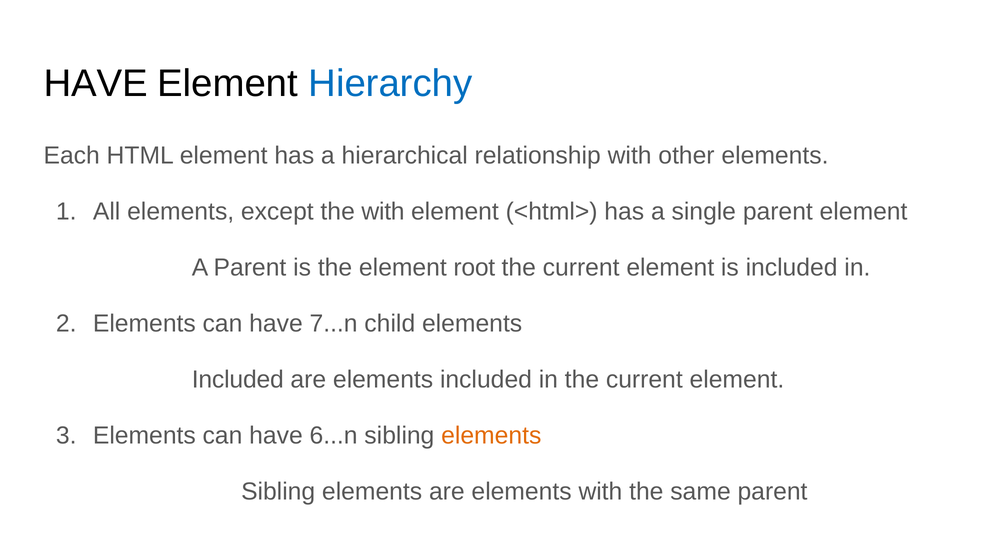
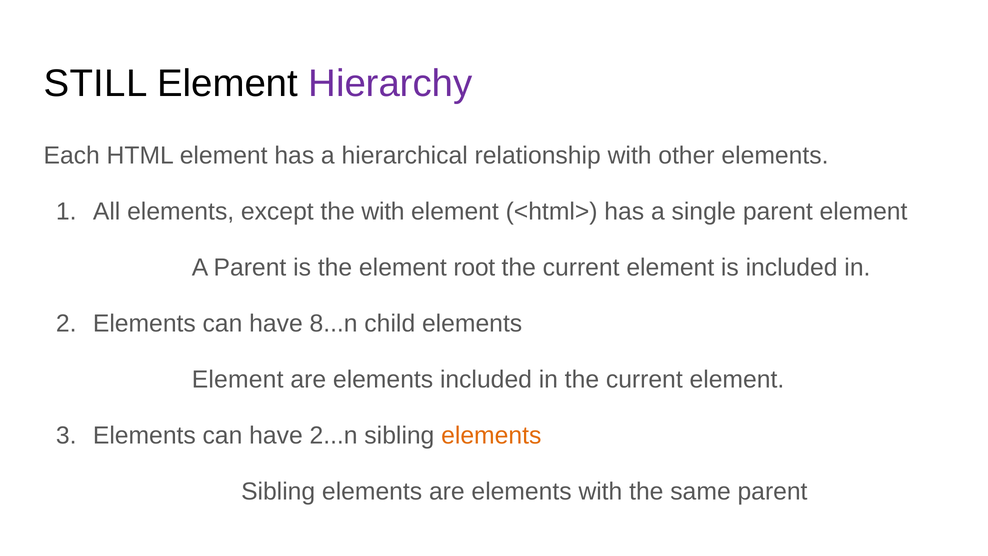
HAVE: HAVE -> STILL (96, 84)
Hierarchy colour: blue -> purple (390, 84)
7...n: 7...n -> 8...n (334, 323)
Included: Included -> Element (238, 379)
6...n: 6...n -> 2...n (334, 435)
